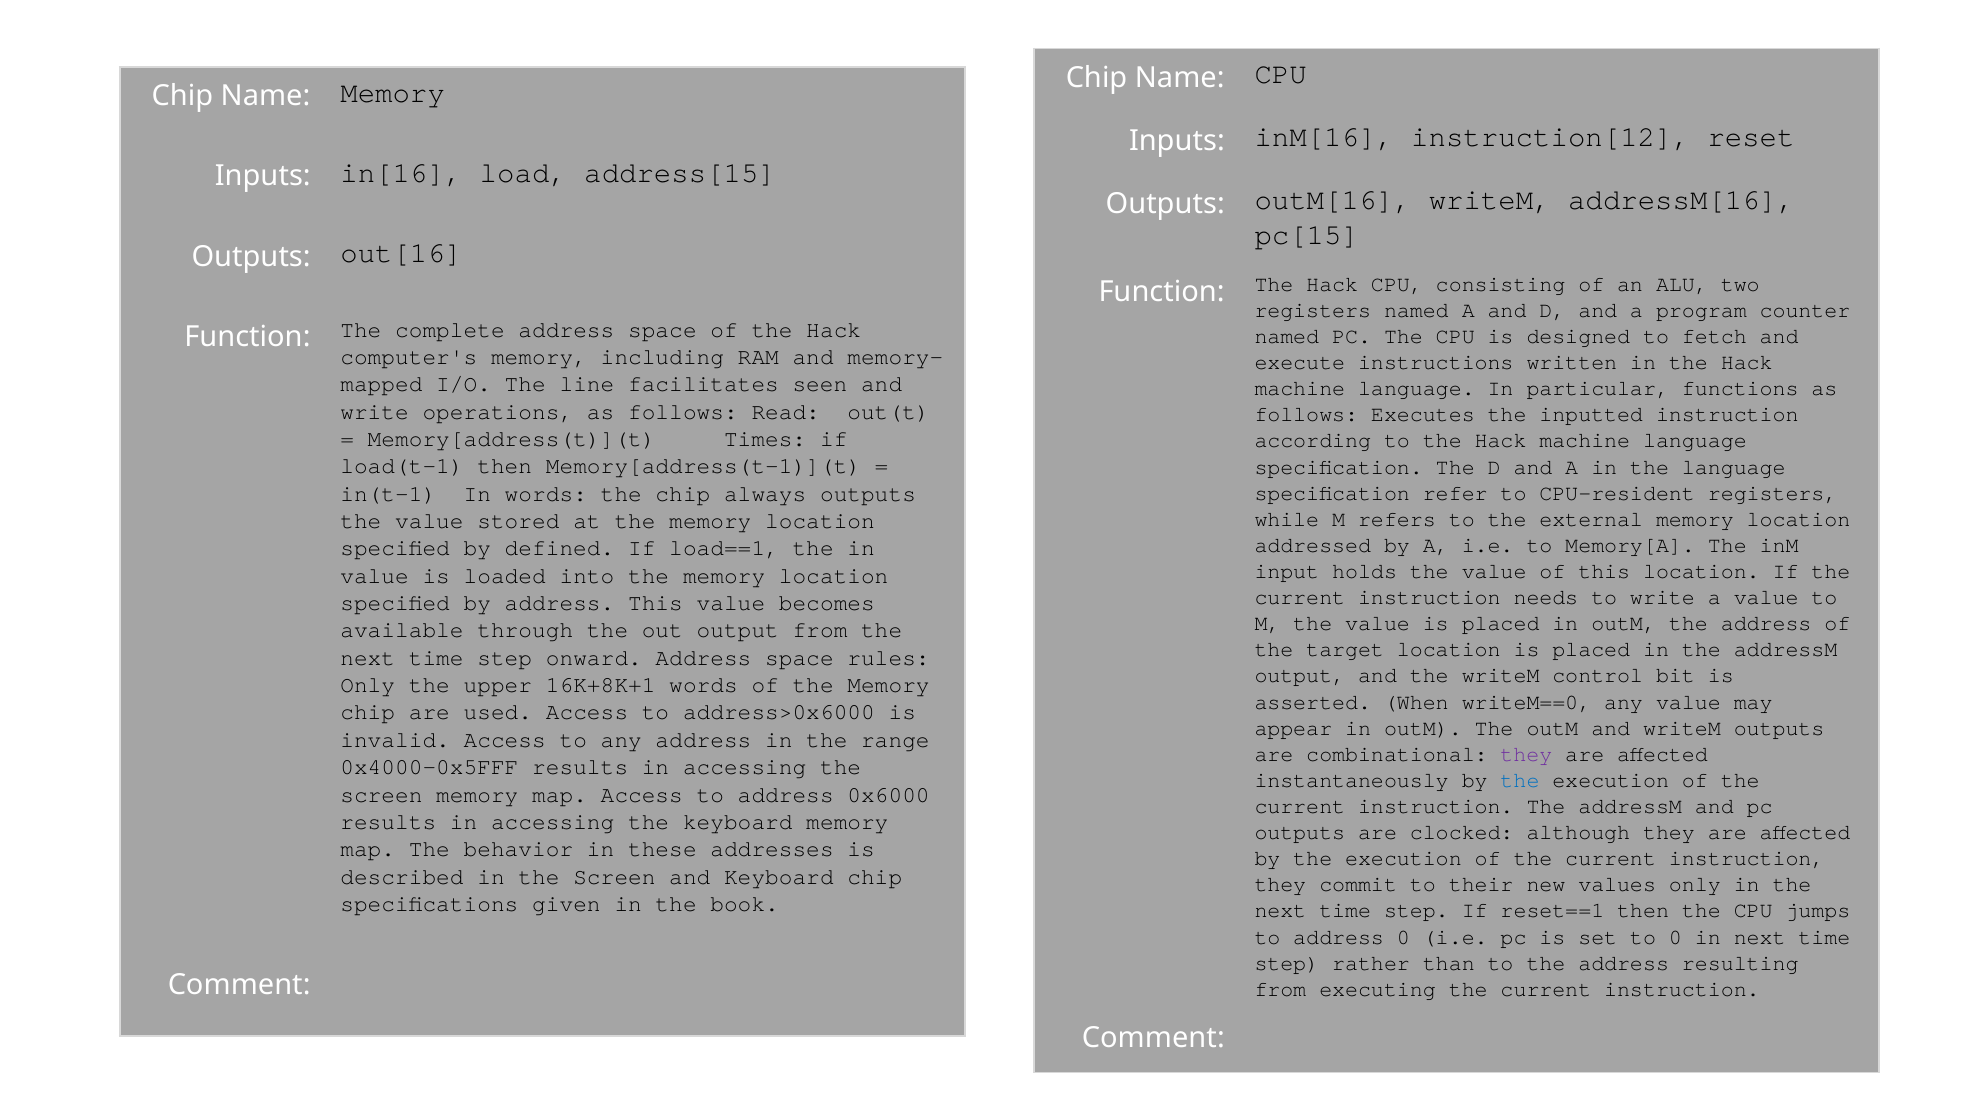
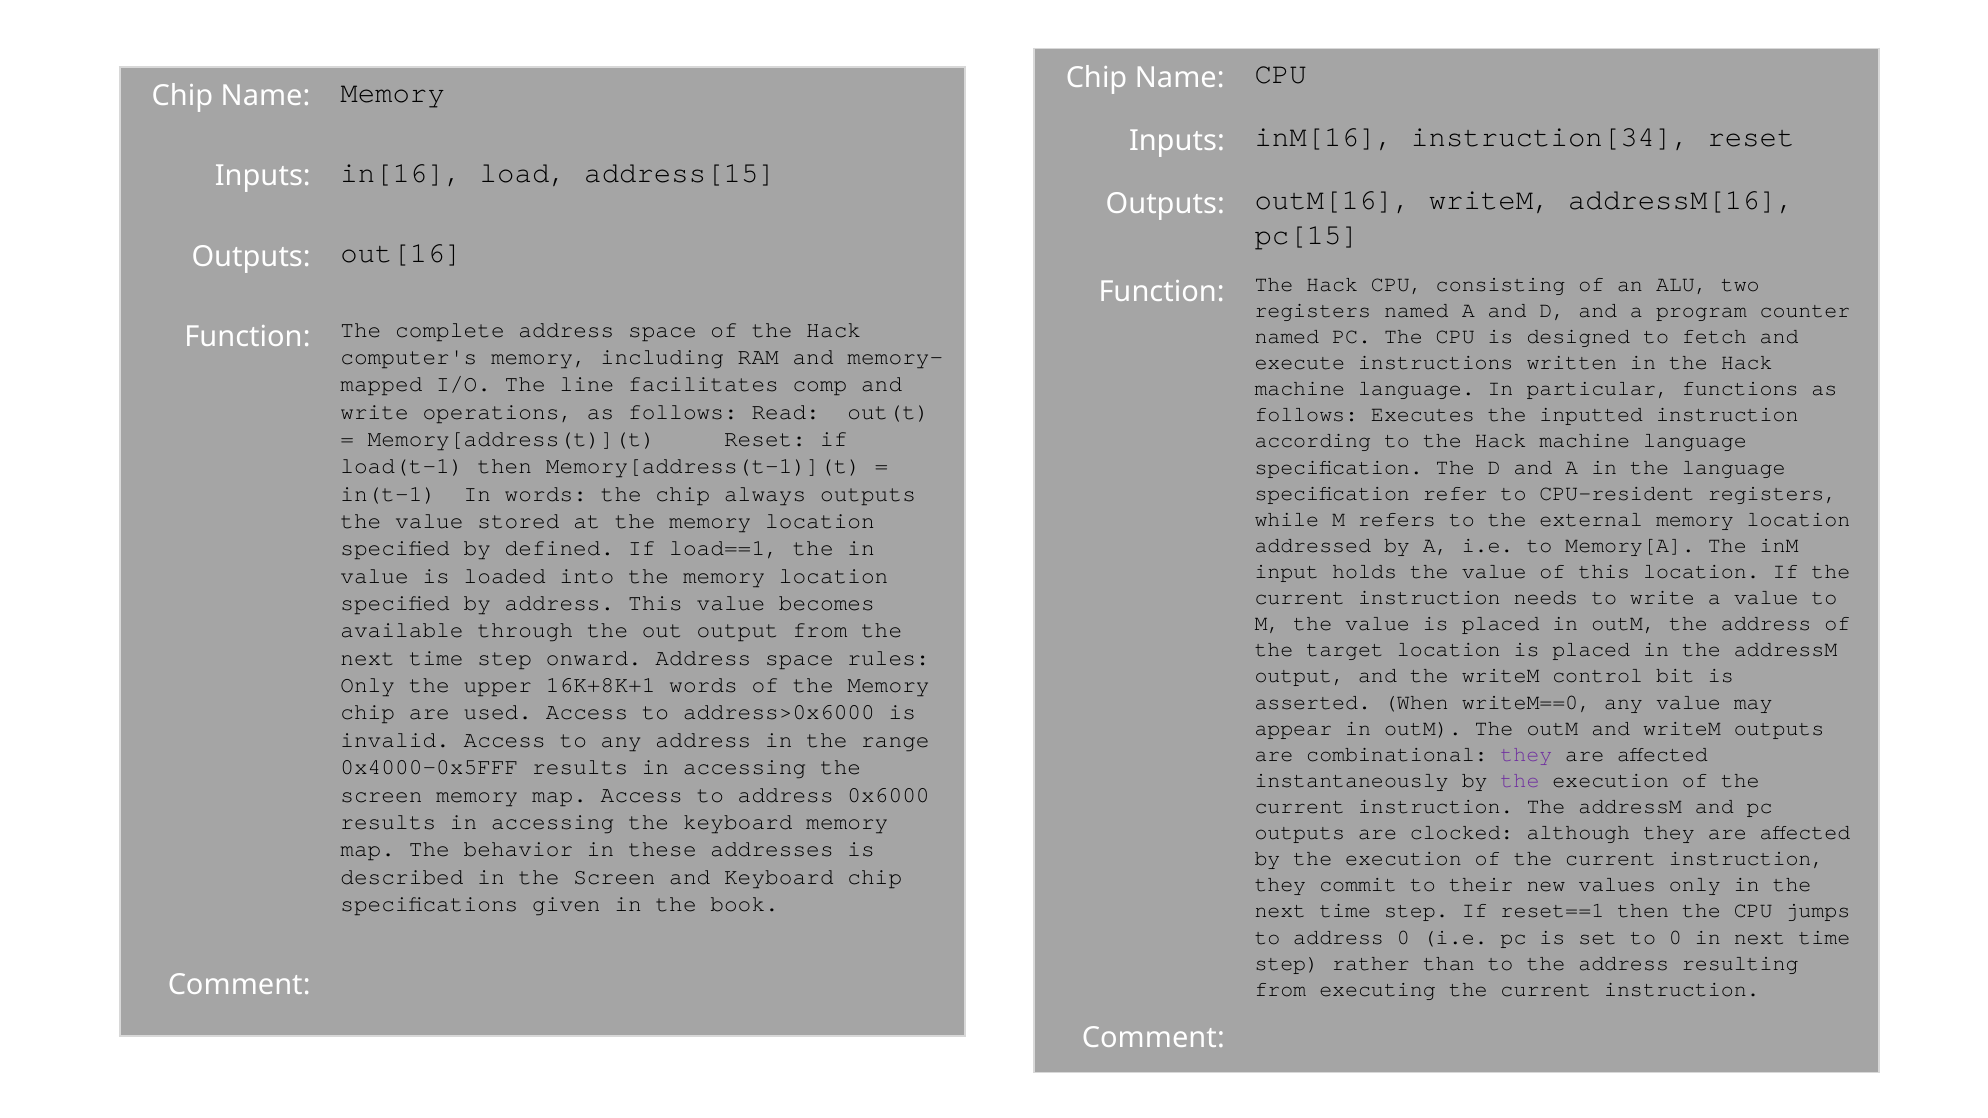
instruction[12: instruction[12 -> instruction[34 (1551, 137)
seen: seen -> comp (820, 384)
Memory[address(t)](t Times: Times -> Reset (765, 439)
the colour: blue -> purple (1520, 780)
